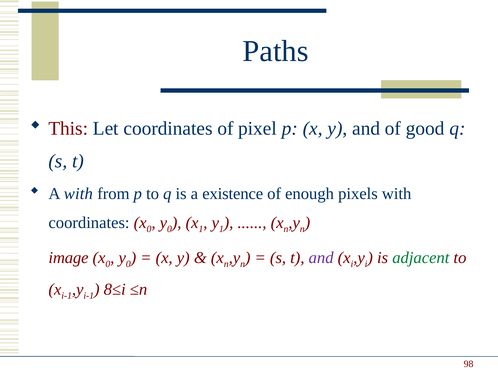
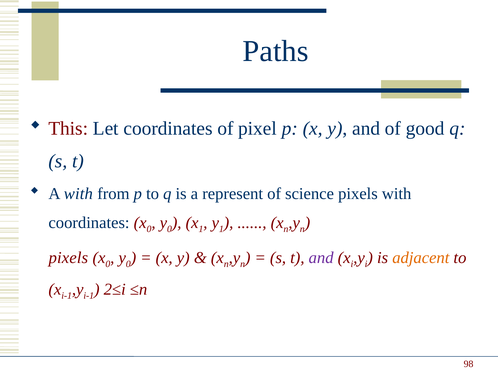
existence: existence -> represent (233, 194)
enough: enough -> science (310, 194)
image: image -> pixels (68, 258)
adjacent colour: green -> orange (421, 258)
8≤i: 8≤i -> 2≤i (115, 290)
